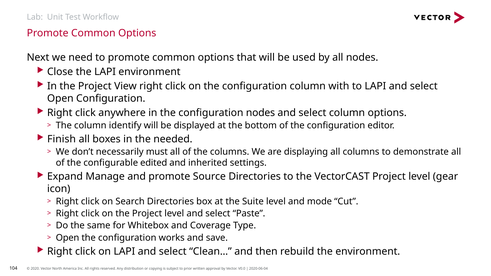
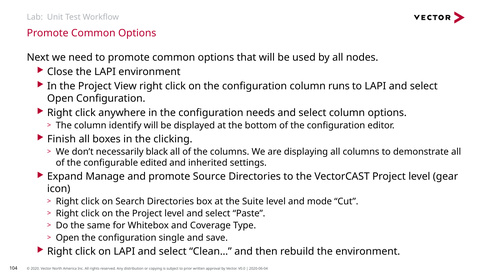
with: with -> runs (339, 86)
configuration nodes: nodes -> needs (260, 113)
needed: needed -> clicking (173, 139)
must: must -> black (157, 152)
works: works -> single (172, 238)
